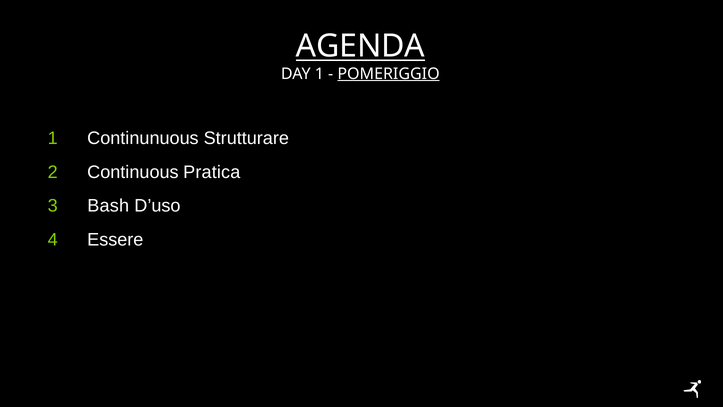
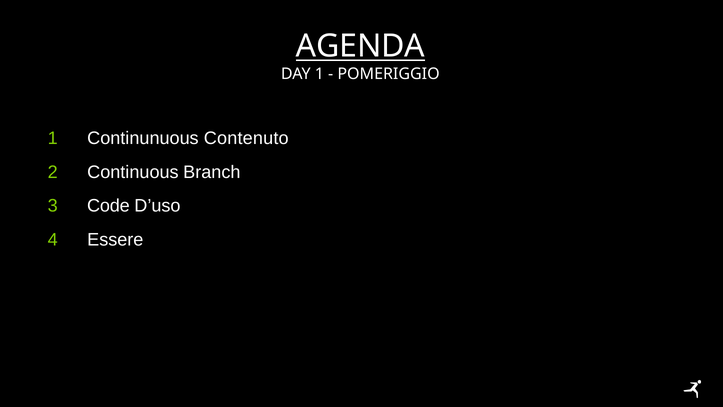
POMERIGGIO underline: present -> none (389, 74)
Strutturare: Strutturare -> Contenuto (246, 138)
Pratica: Pratica -> Branch (212, 172)
Bash: Bash -> Code (108, 206)
